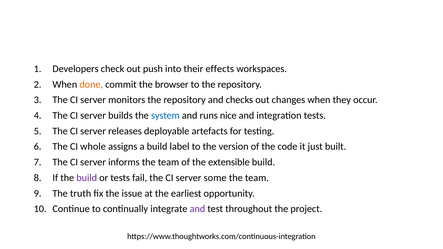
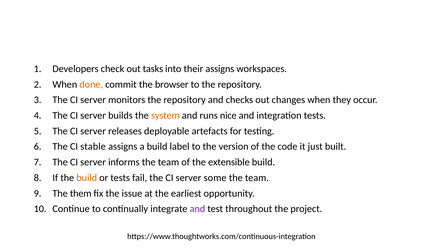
push: push -> tasks (153, 69)
their effects: effects -> assigns (220, 69)
system colour: blue -> orange (165, 116)
whole: whole -> stable (93, 147)
build colour: purple -> orange (87, 178)
truth: truth -> them (81, 193)
